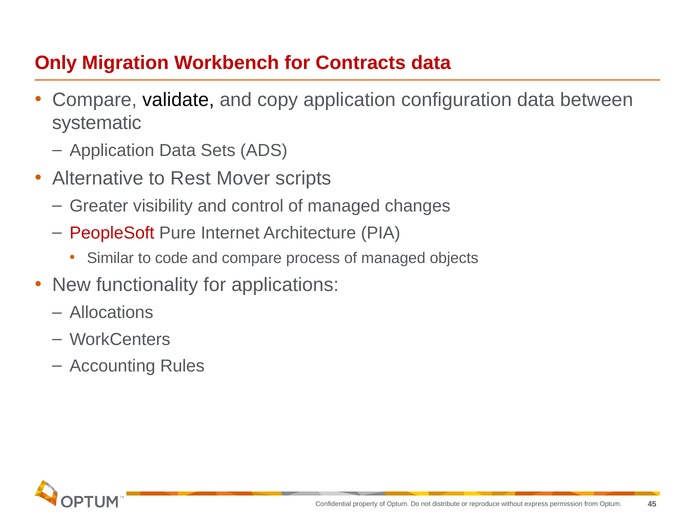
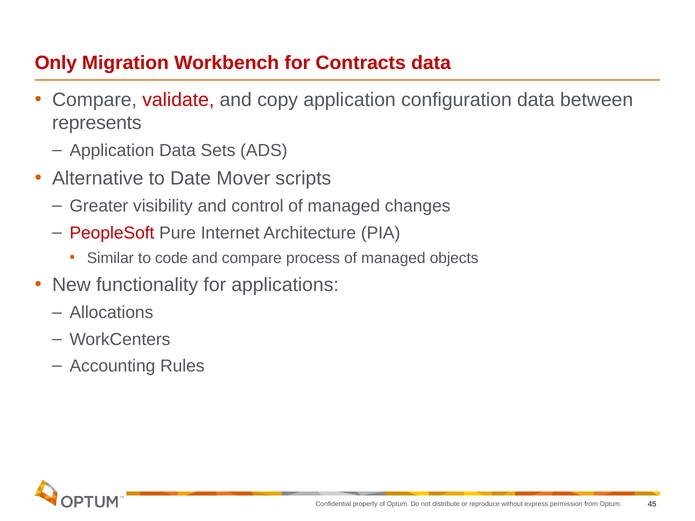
validate colour: black -> red (178, 100)
systematic: systematic -> represents (97, 123)
Rest: Rest -> Date (191, 179)
